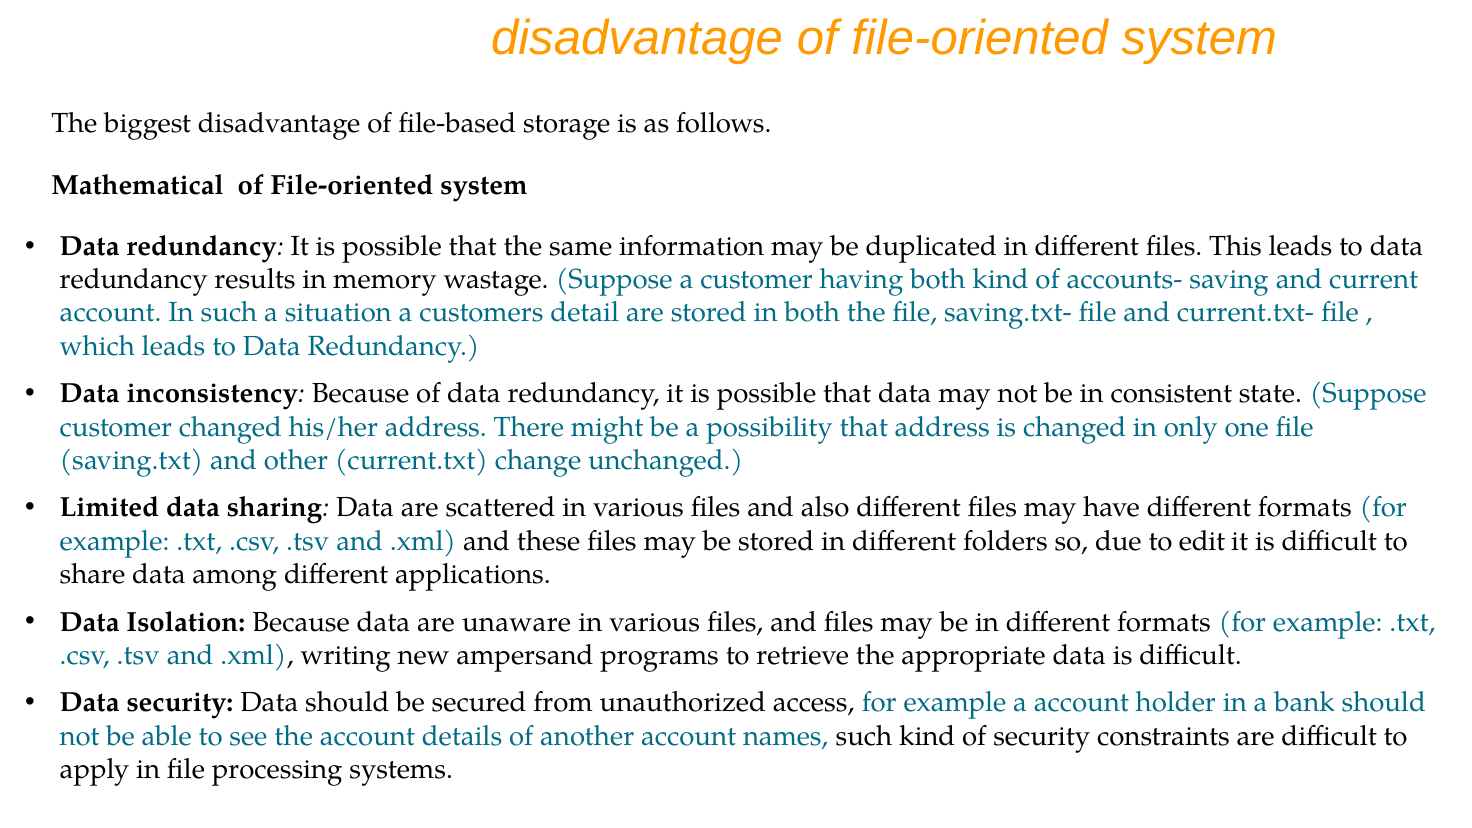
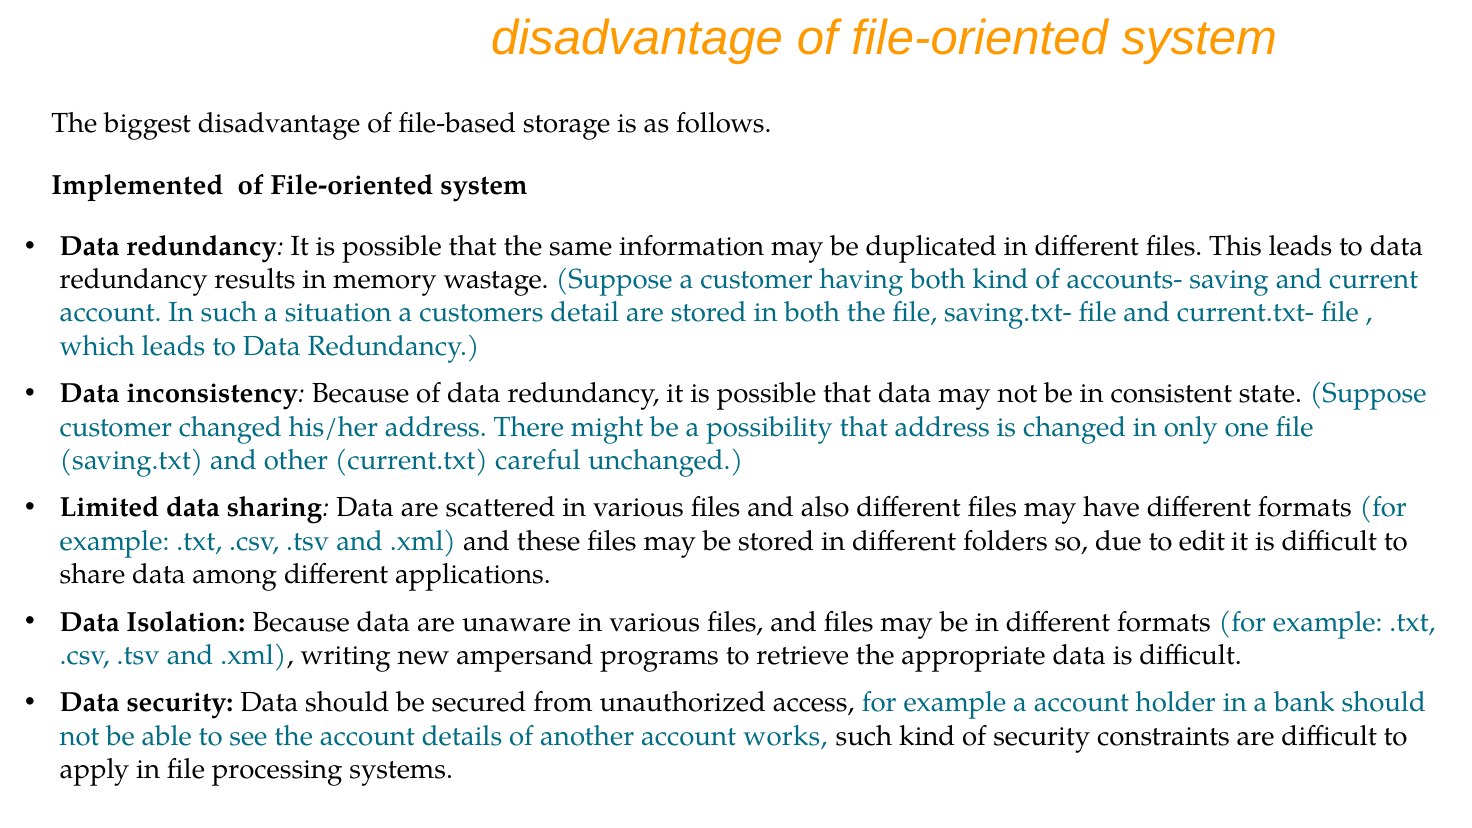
Mathematical: Mathematical -> Implemented (137, 186)
change: change -> careful (538, 460)
names: names -> works (785, 736)
